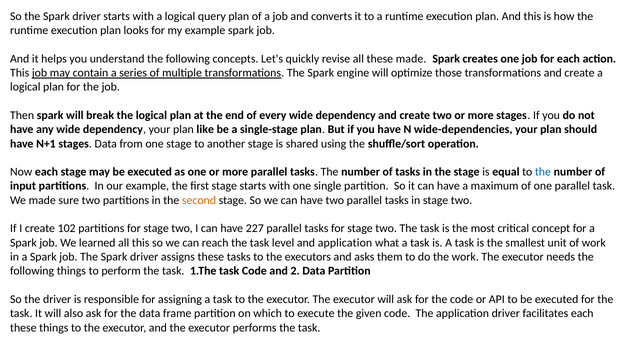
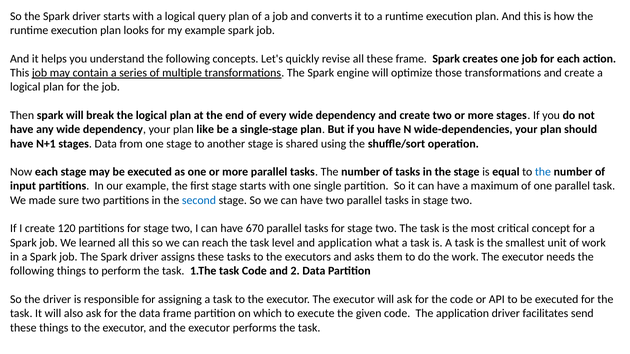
these made: made -> frame (411, 59)
second colour: orange -> blue (199, 200)
102: 102 -> 120 (67, 229)
227: 227 -> 670 (255, 229)
facilitates each: each -> send (582, 314)
